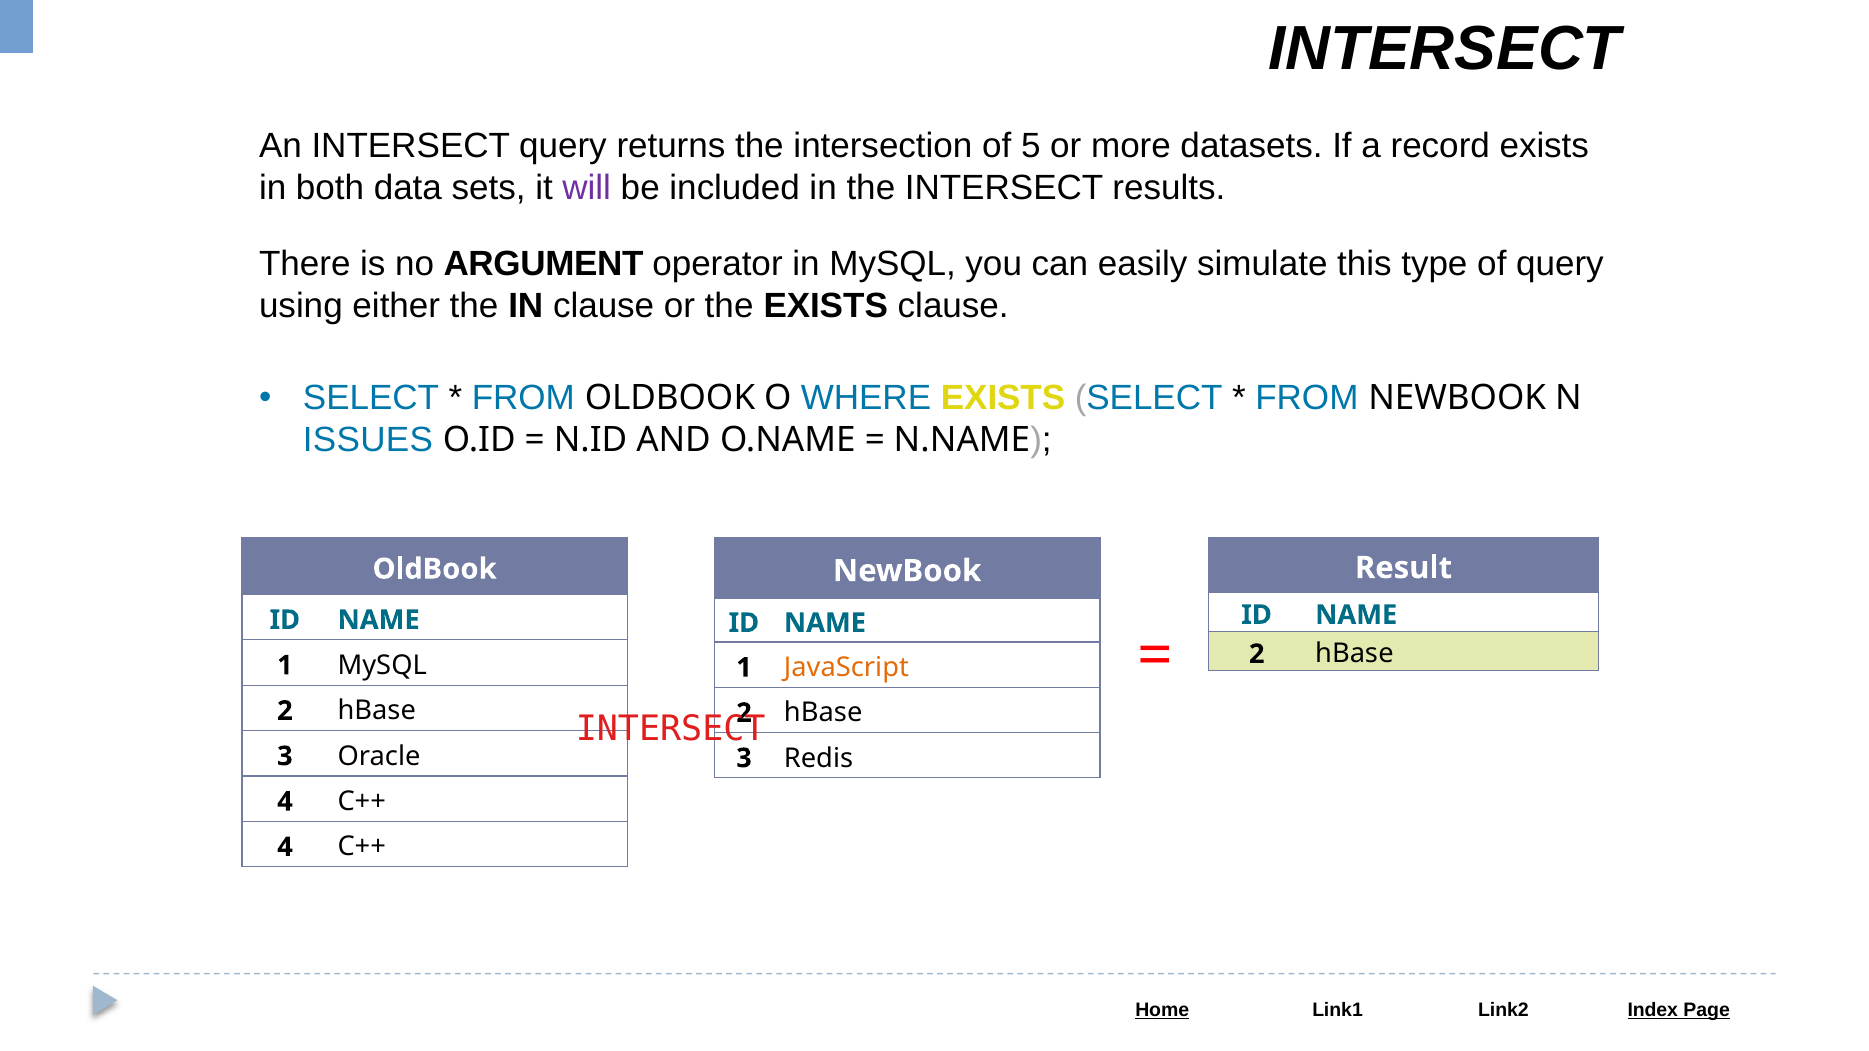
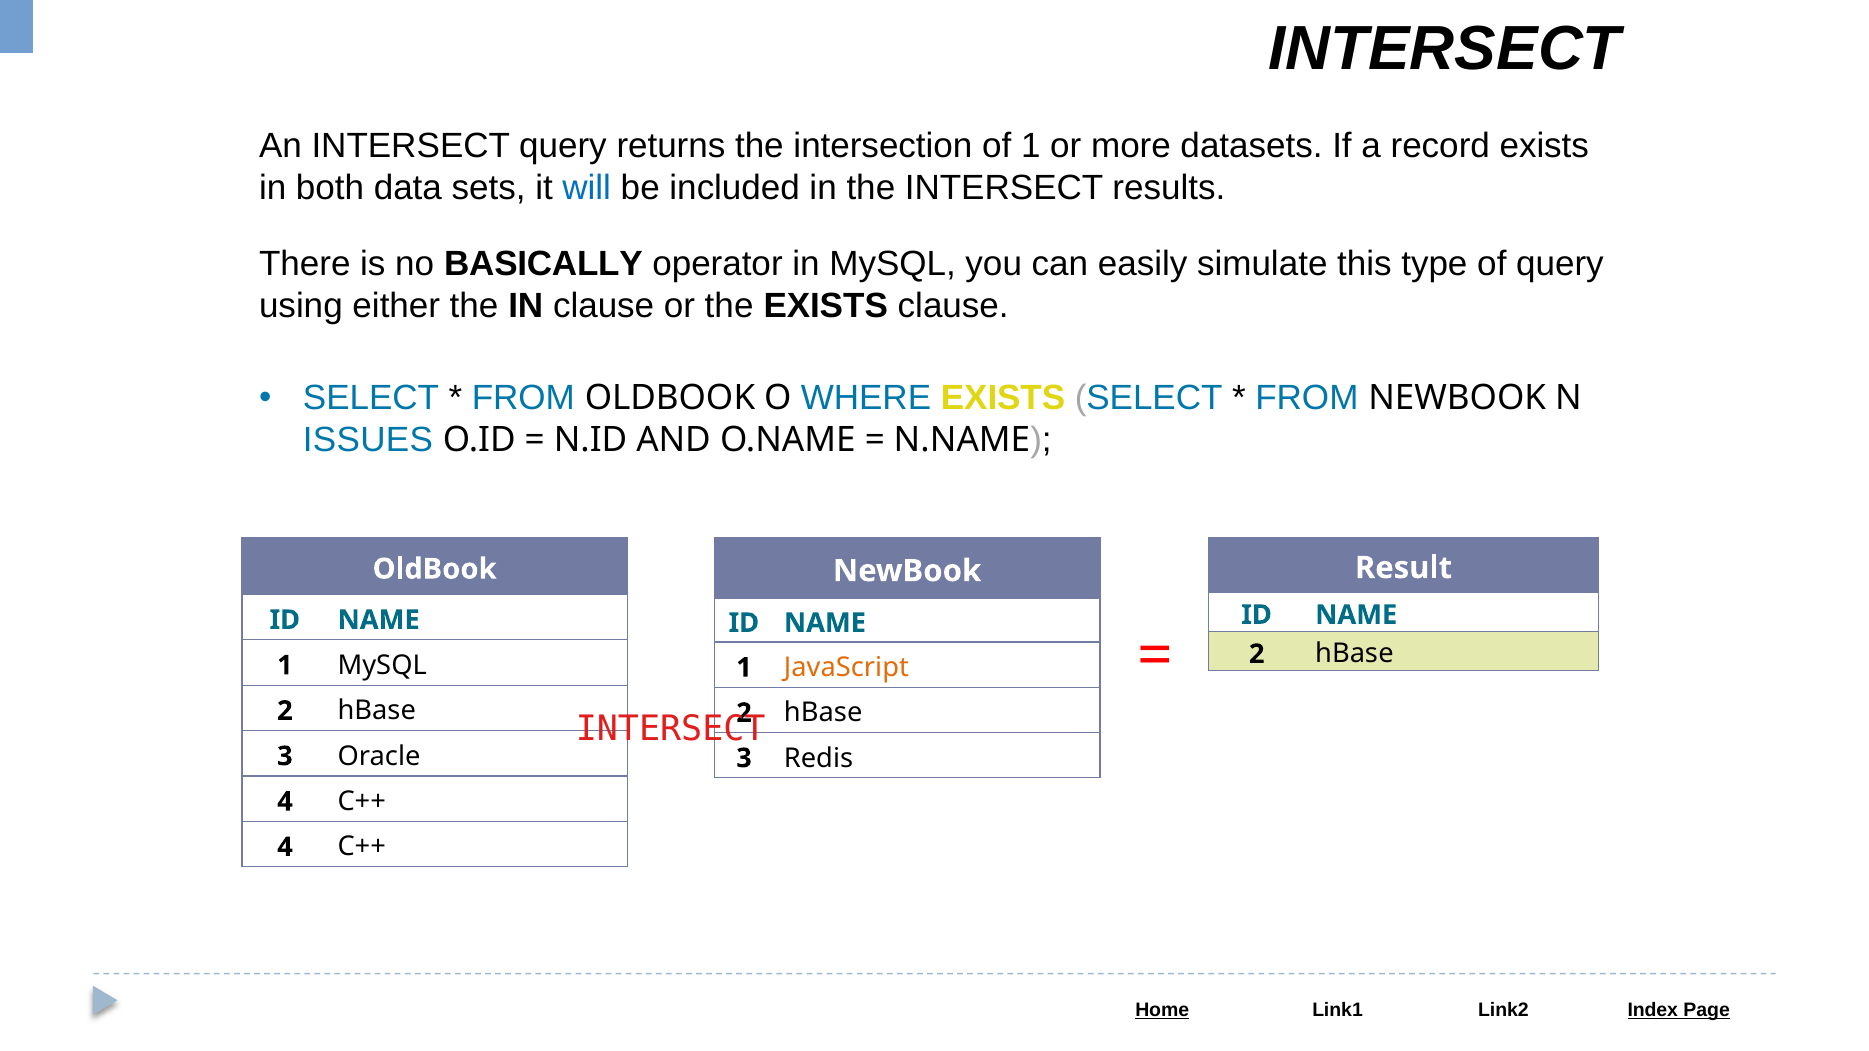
of 5: 5 -> 1 (1031, 146)
will colour: purple -> blue (587, 188)
ARGUMENT: ARGUMENT -> BASICALLY (543, 264)
